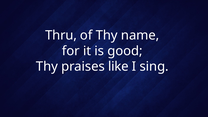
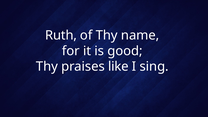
Thru: Thru -> Ruth (61, 35)
